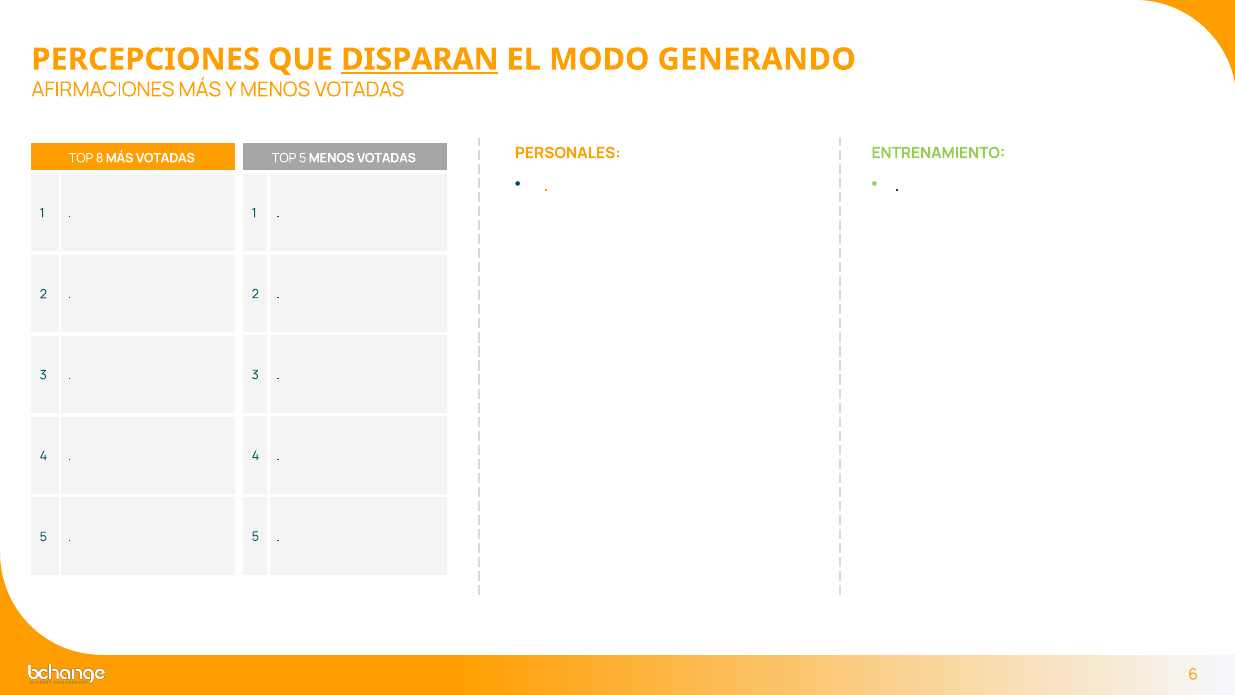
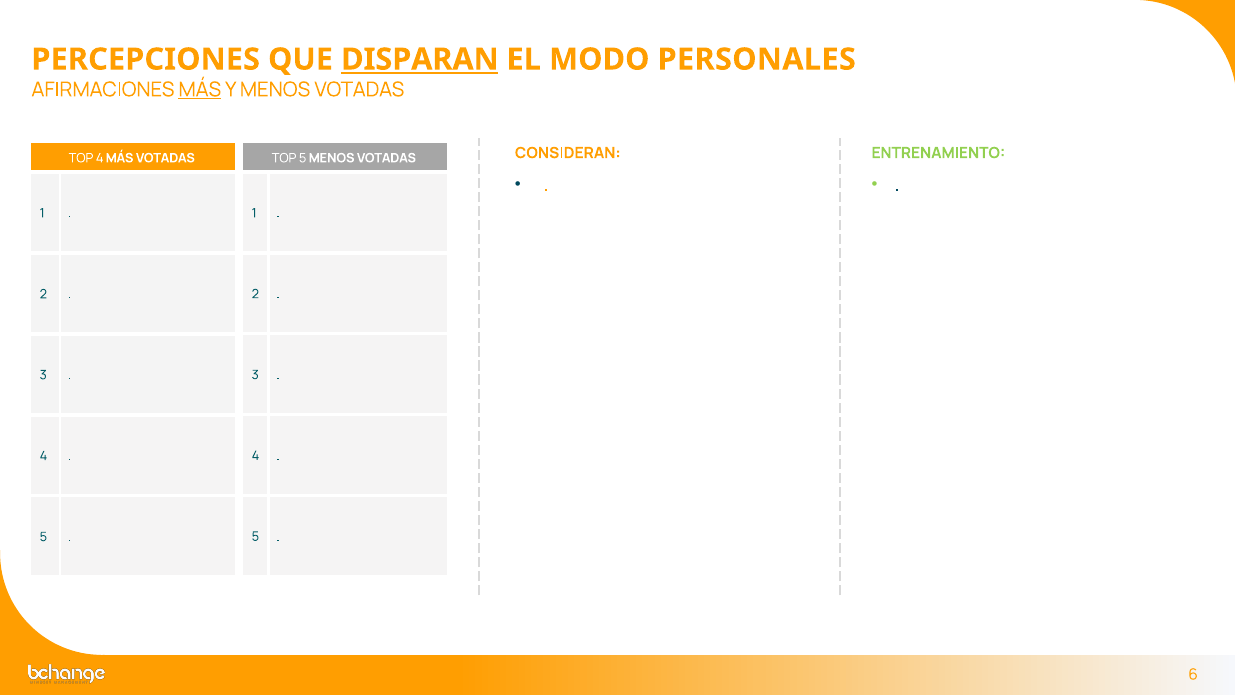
GENERANDO: GENERANDO -> PERSONALES (757, 59)
MÁS underline: none -> present (200, 90)
PERSONALES: PERSONALES -> CONSIDERAN (568, 153)
TOP 8: 8 -> 4 (100, 158)
